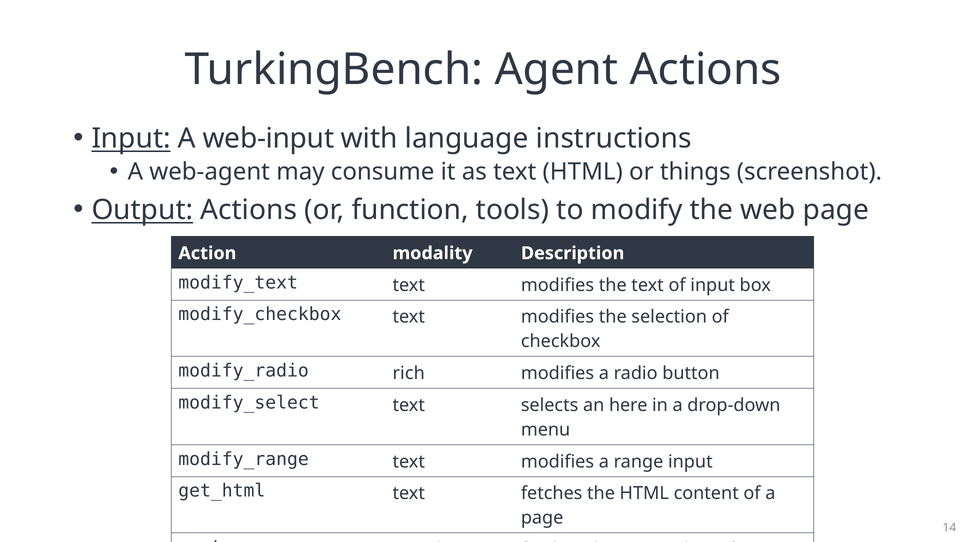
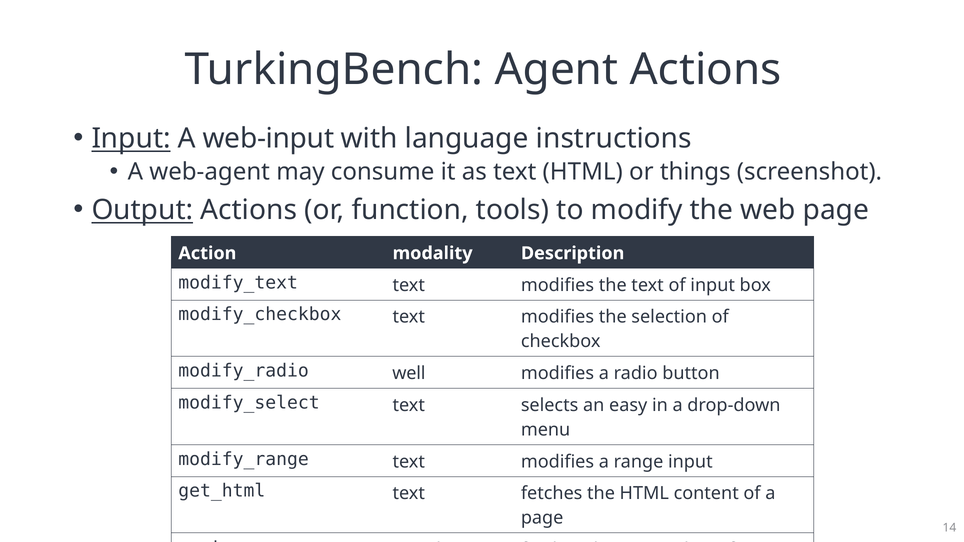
rich: rich -> well (409, 374)
here: here -> easy (628, 405)
